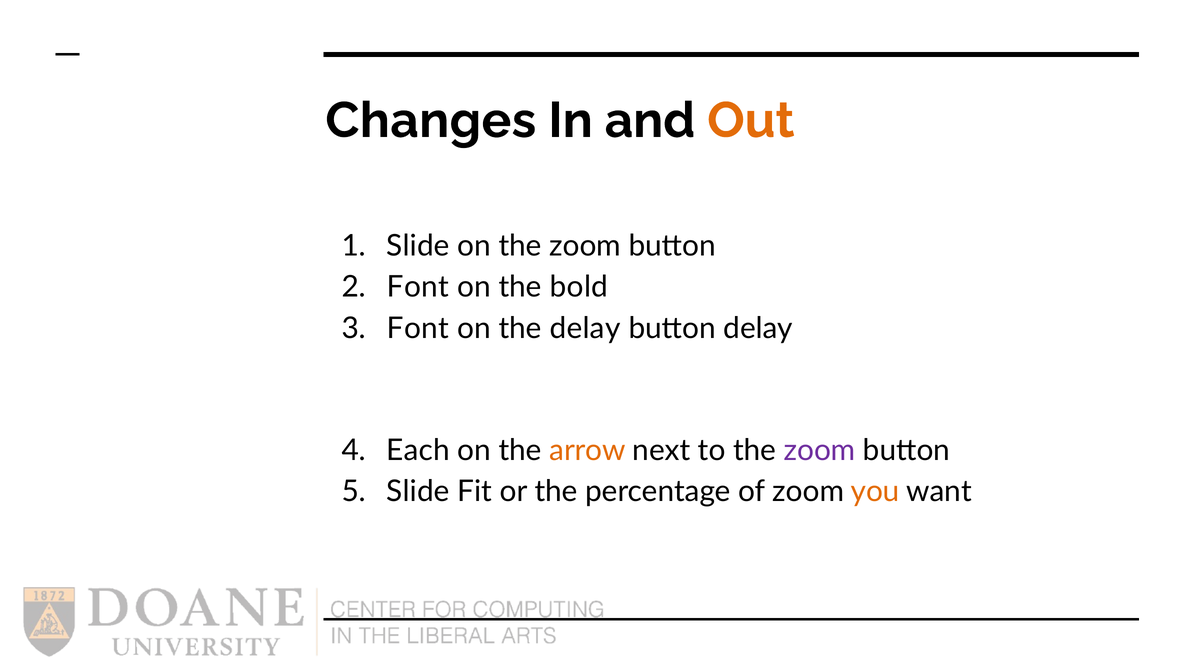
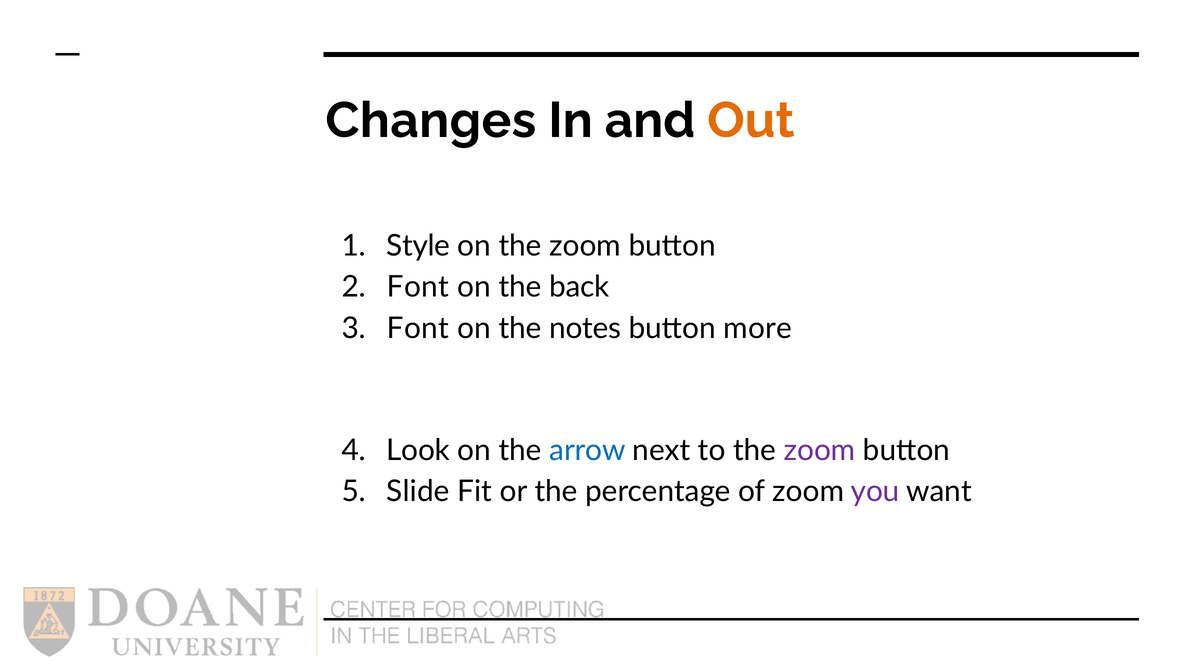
Slide: Slide -> Style (418, 246)
bold: bold -> back (579, 287)
the delay: delay -> notes (585, 328)
button delay: delay -> more (758, 328)
Each: Each -> Look (418, 450)
arrow colour: orange -> blue (587, 450)
you colour: orange -> purple (875, 491)
